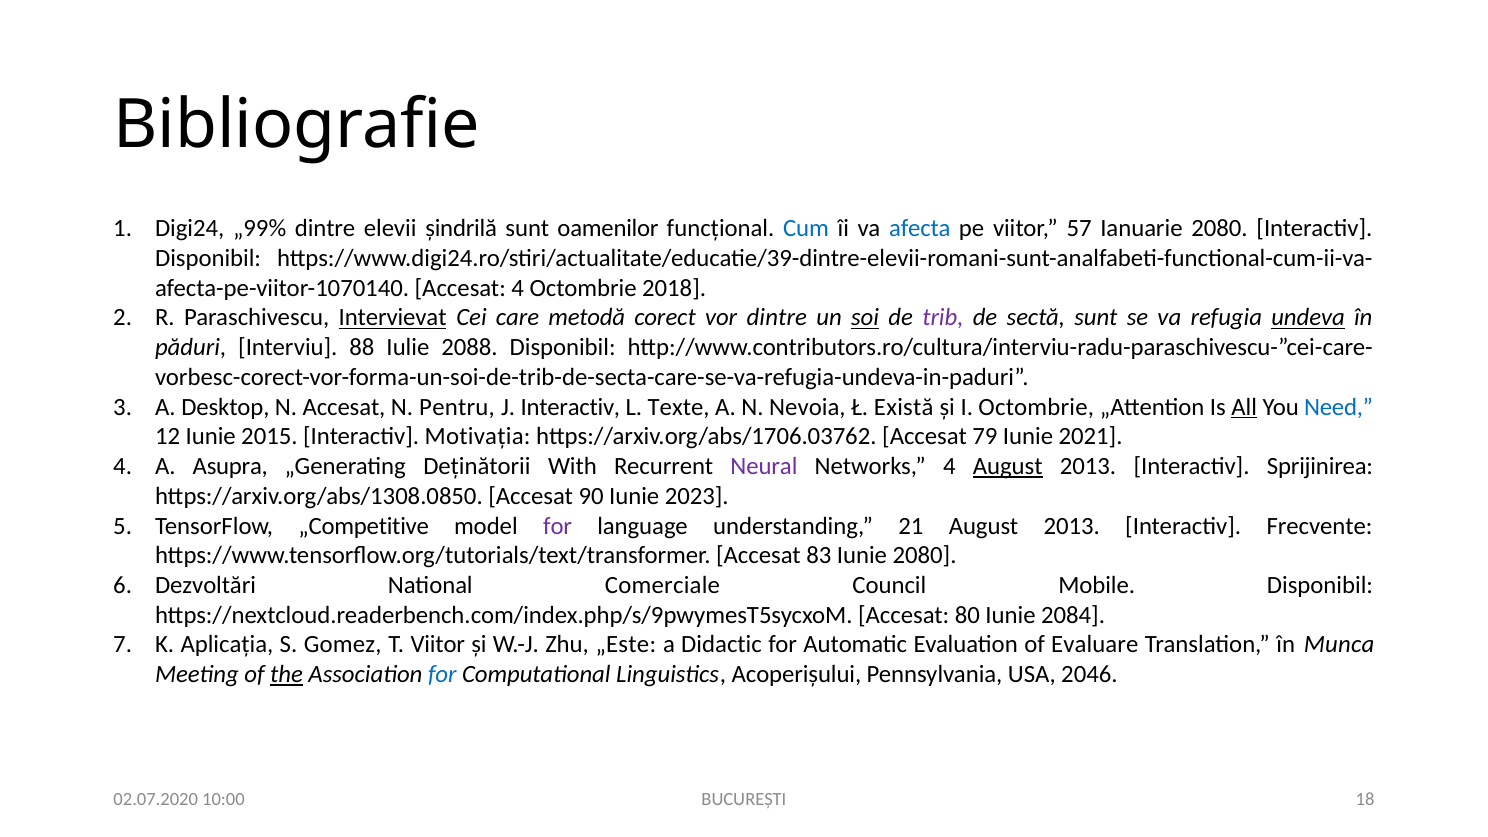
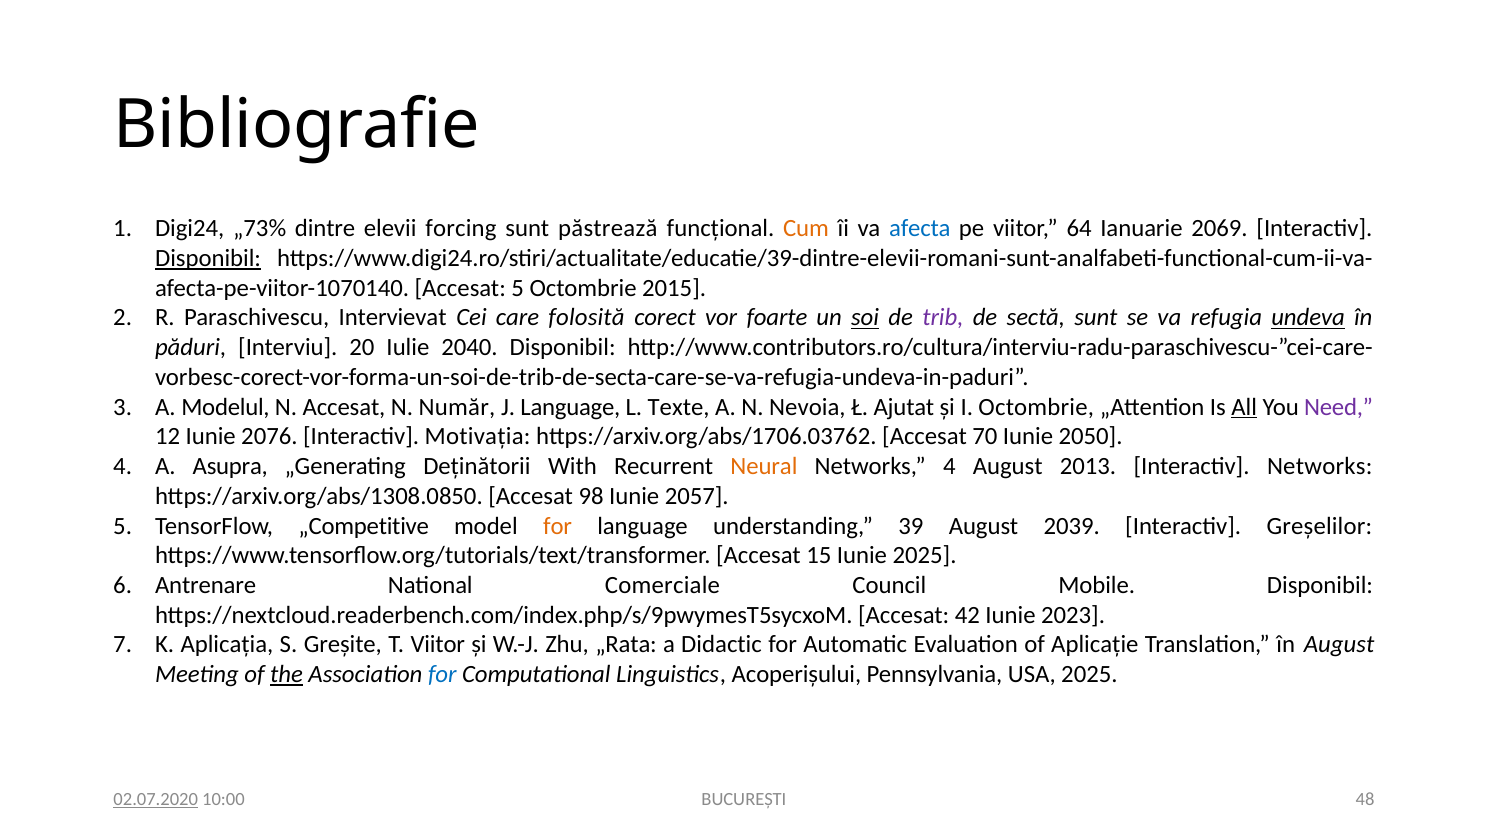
„99%: „99% -> „73% (260, 228)
șindrilă: șindrilă -> forcing (461, 228)
oamenilor: oamenilor -> păstrează (608, 228)
Cum colour: blue -> orange (806, 228)
57: 57 -> 64 (1079, 228)
Ianuarie 2080: 2080 -> 2069 (1219, 228)
Disponibil underline: none -> present (208, 258)
Accesat 4: 4 -> 5 (518, 288)
2018: 2018 -> 2015 (674, 288)
Intervievat underline: present -> none (393, 318)
metodă: metodă -> folosită (587, 318)
vor dintre: dintre -> foarte (777, 318)
88: 88 -> 20 (362, 347)
2088: 2088 -> 2040 (470, 347)
Desktop: Desktop -> Modelul (225, 407)
Pentru: Pentru -> Număr (457, 407)
J Interactiv: Interactiv -> Language (570, 407)
Există: Există -> Ajutat (904, 407)
Need colour: blue -> purple (1339, 407)
2015: 2015 -> 2076 (269, 437)
79: 79 -> 70 (985, 437)
2021: 2021 -> 2050 (1091, 437)
Neural colour: purple -> orange (764, 466)
August underline: present -> none (1008, 466)
Interactiv Sprijinirea: Sprijinirea -> Networks (1320, 466)
90: 90 -> 98 (591, 496)
2023: 2023 -> 2057 (697, 496)
for colour: purple -> orange (558, 526)
21: 21 -> 39 (911, 526)
2013: 2013 -> 2039 (1072, 526)
Frecvente: Frecvente -> Greșelilor (1319, 526)
83: 83 -> 15 (819, 556)
Iunie 2080: 2080 -> 2025 (925, 556)
Dezvoltări: Dezvoltări -> Antrenare (206, 585)
80: 80 -> 42 (967, 615)
2084: 2084 -> 2023 (1073, 615)
Gomez: Gomez -> Greșite (343, 645)
„Este: „Este -> „Rata (626, 645)
Evaluare: Evaluare -> Aplicație (1095, 645)
în Munca: Munca -> August (1339, 645)
USA 2046: 2046 -> 2025 (1089, 675)
18: 18 -> 48 (1365, 799)
02.07.2020 underline: none -> present (156, 799)
